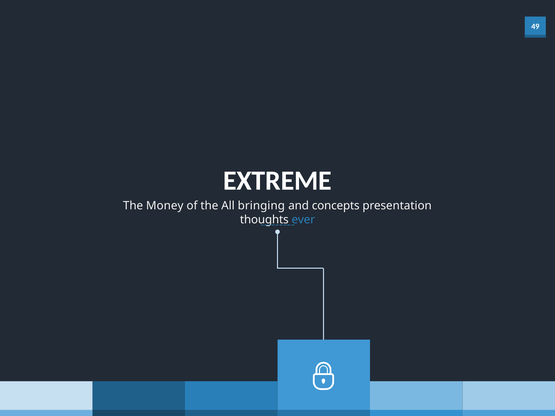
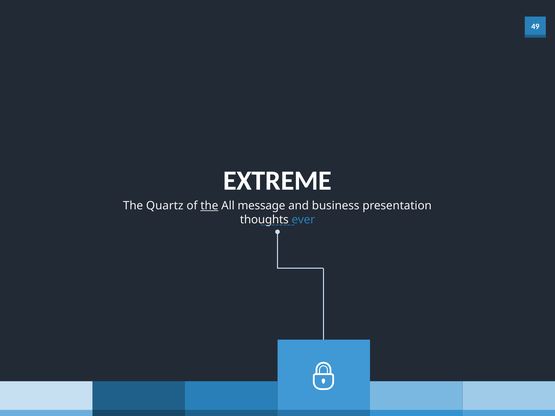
Money: Money -> Quartz (165, 206)
the underline: none -> present (209, 206)
bringing: bringing -> message (261, 206)
concepts: concepts -> business (336, 206)
